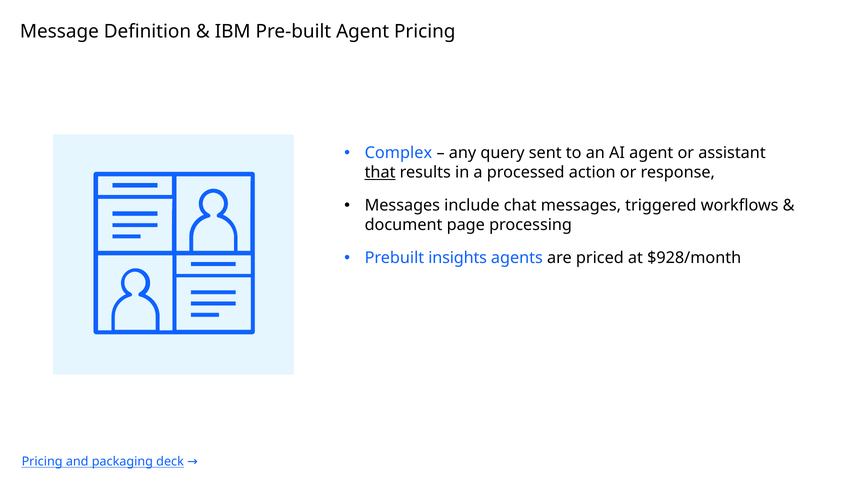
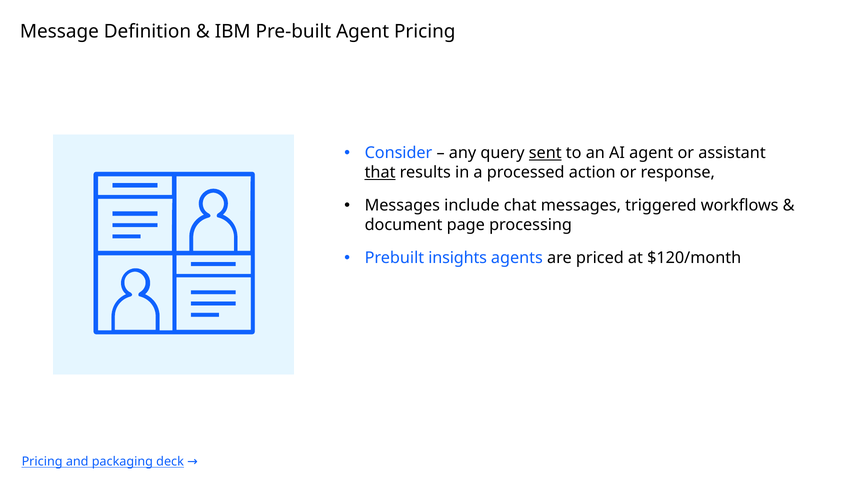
Complex: Complex -> Consider (398, 153)
sent underline: none -> present (545, 153)
$928/month: $928/month -> $120/month (694, 258)
